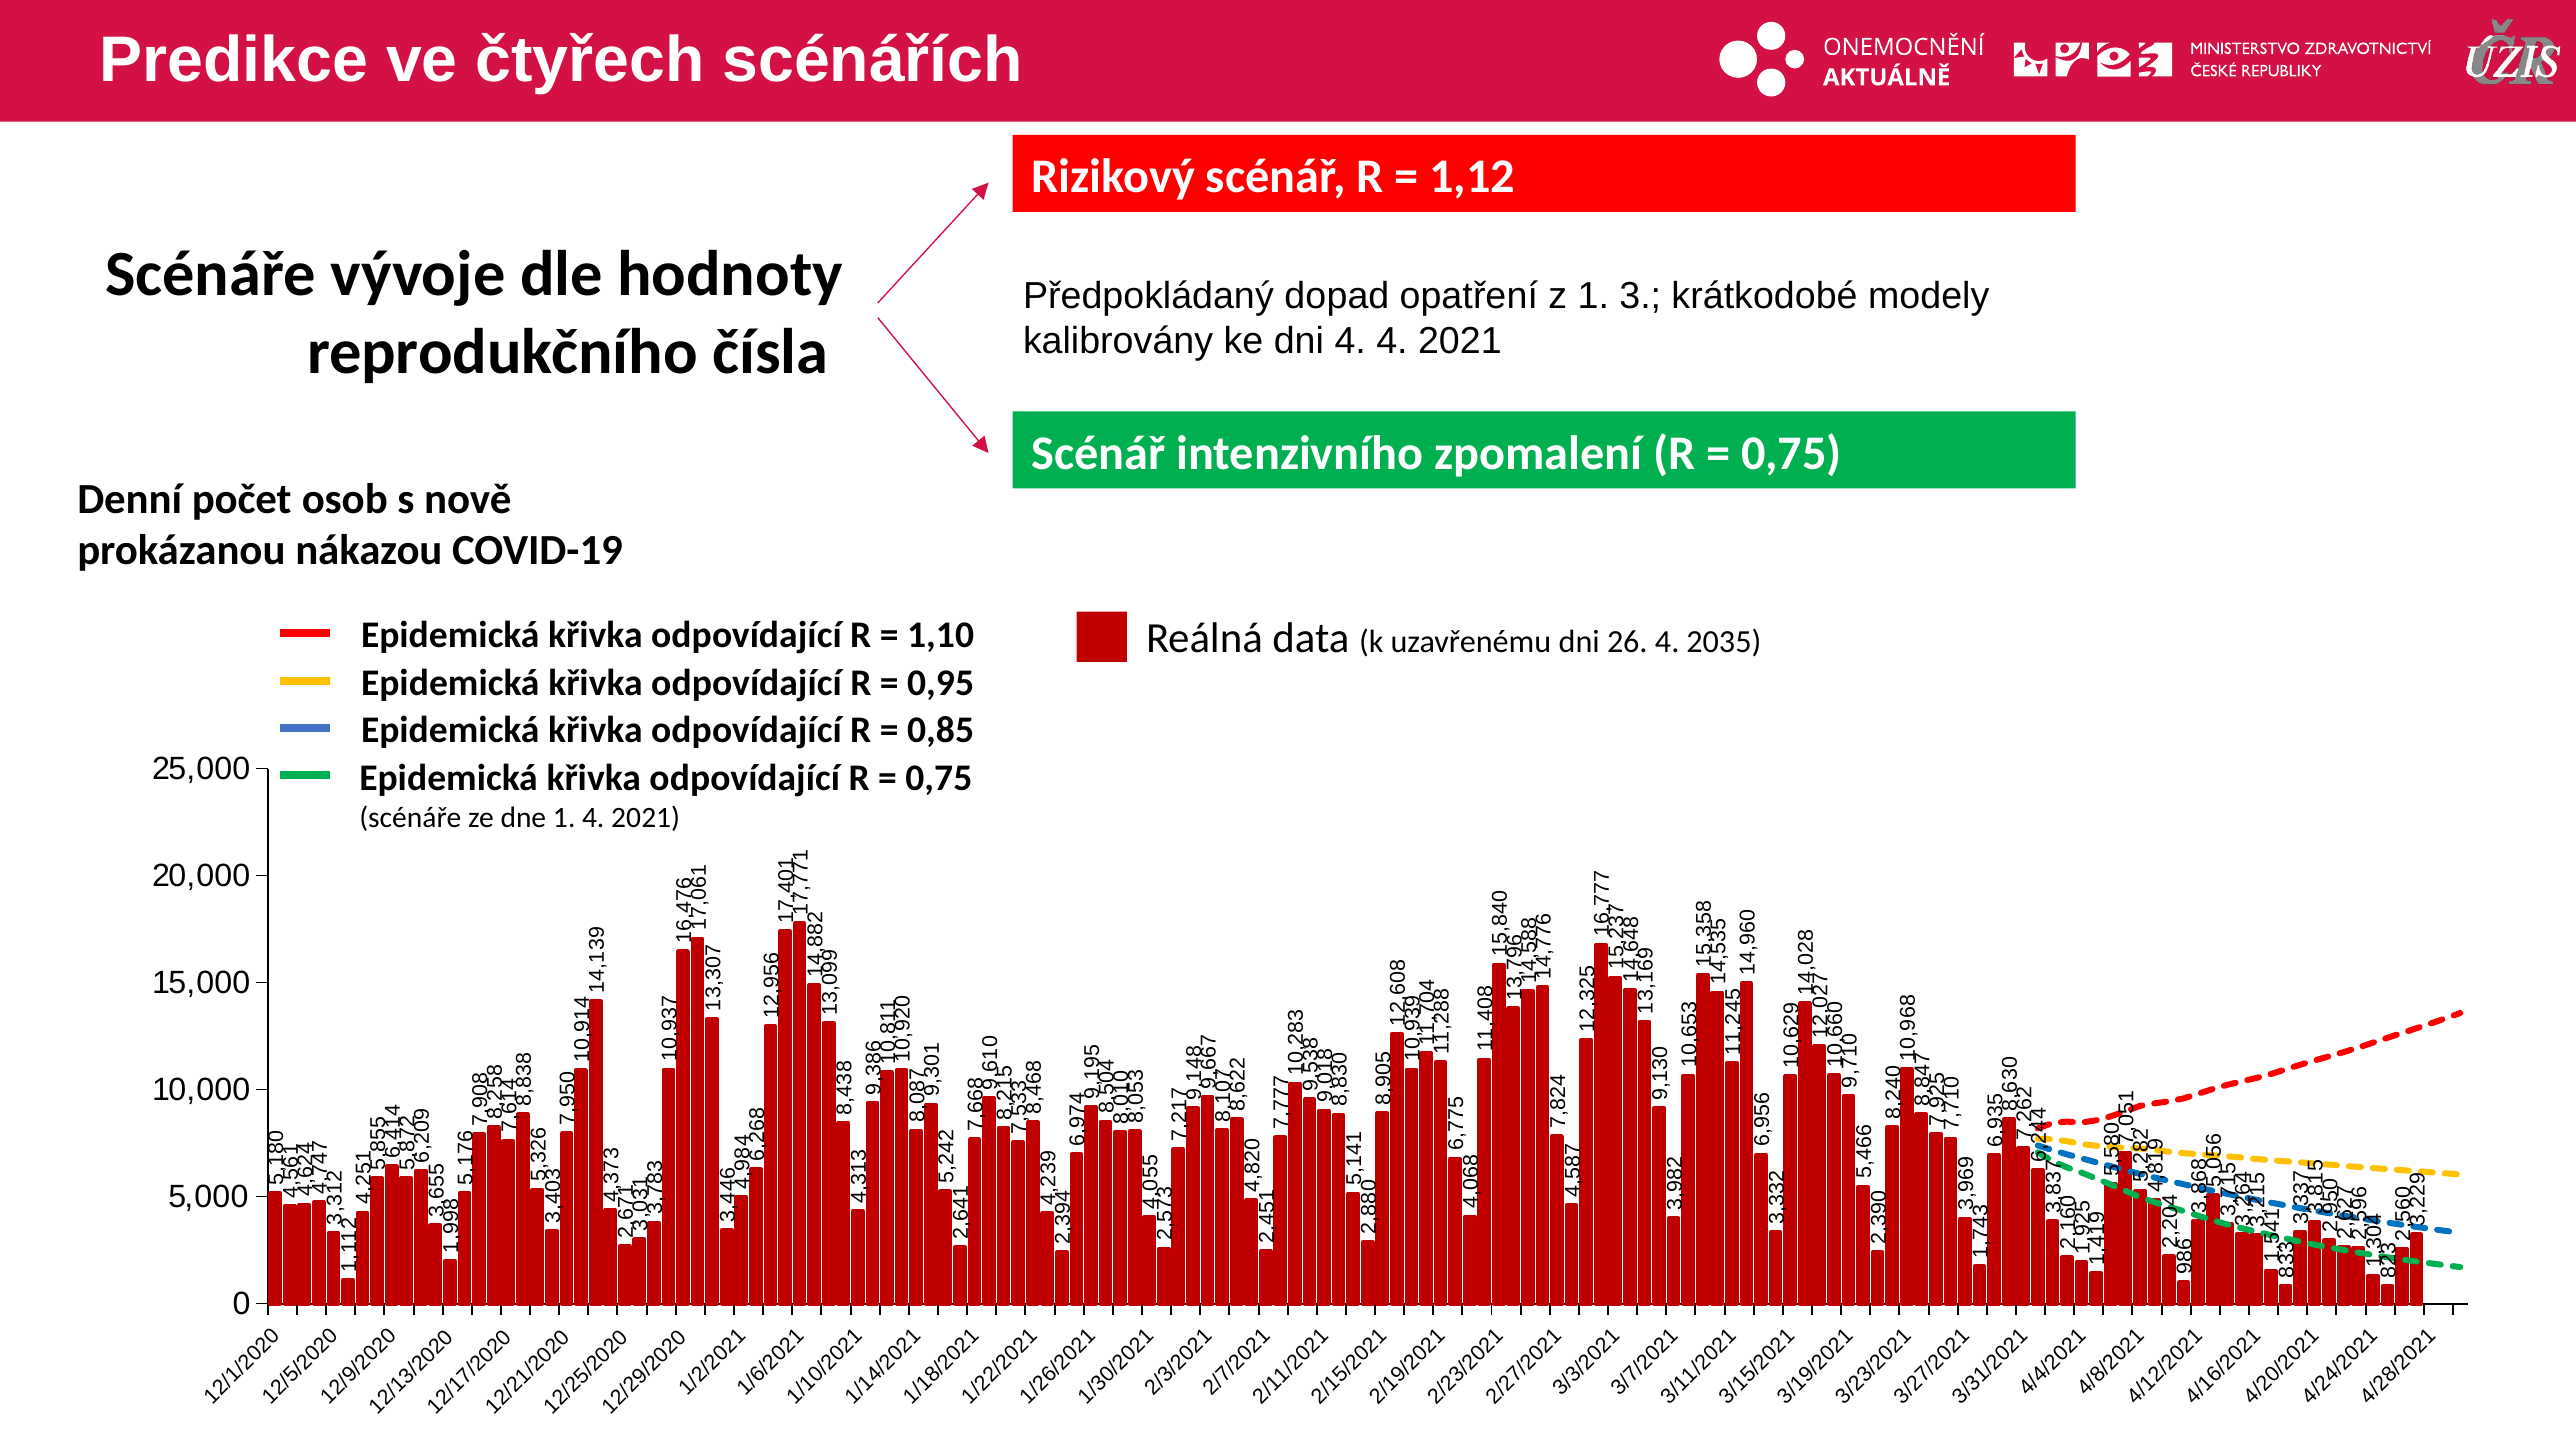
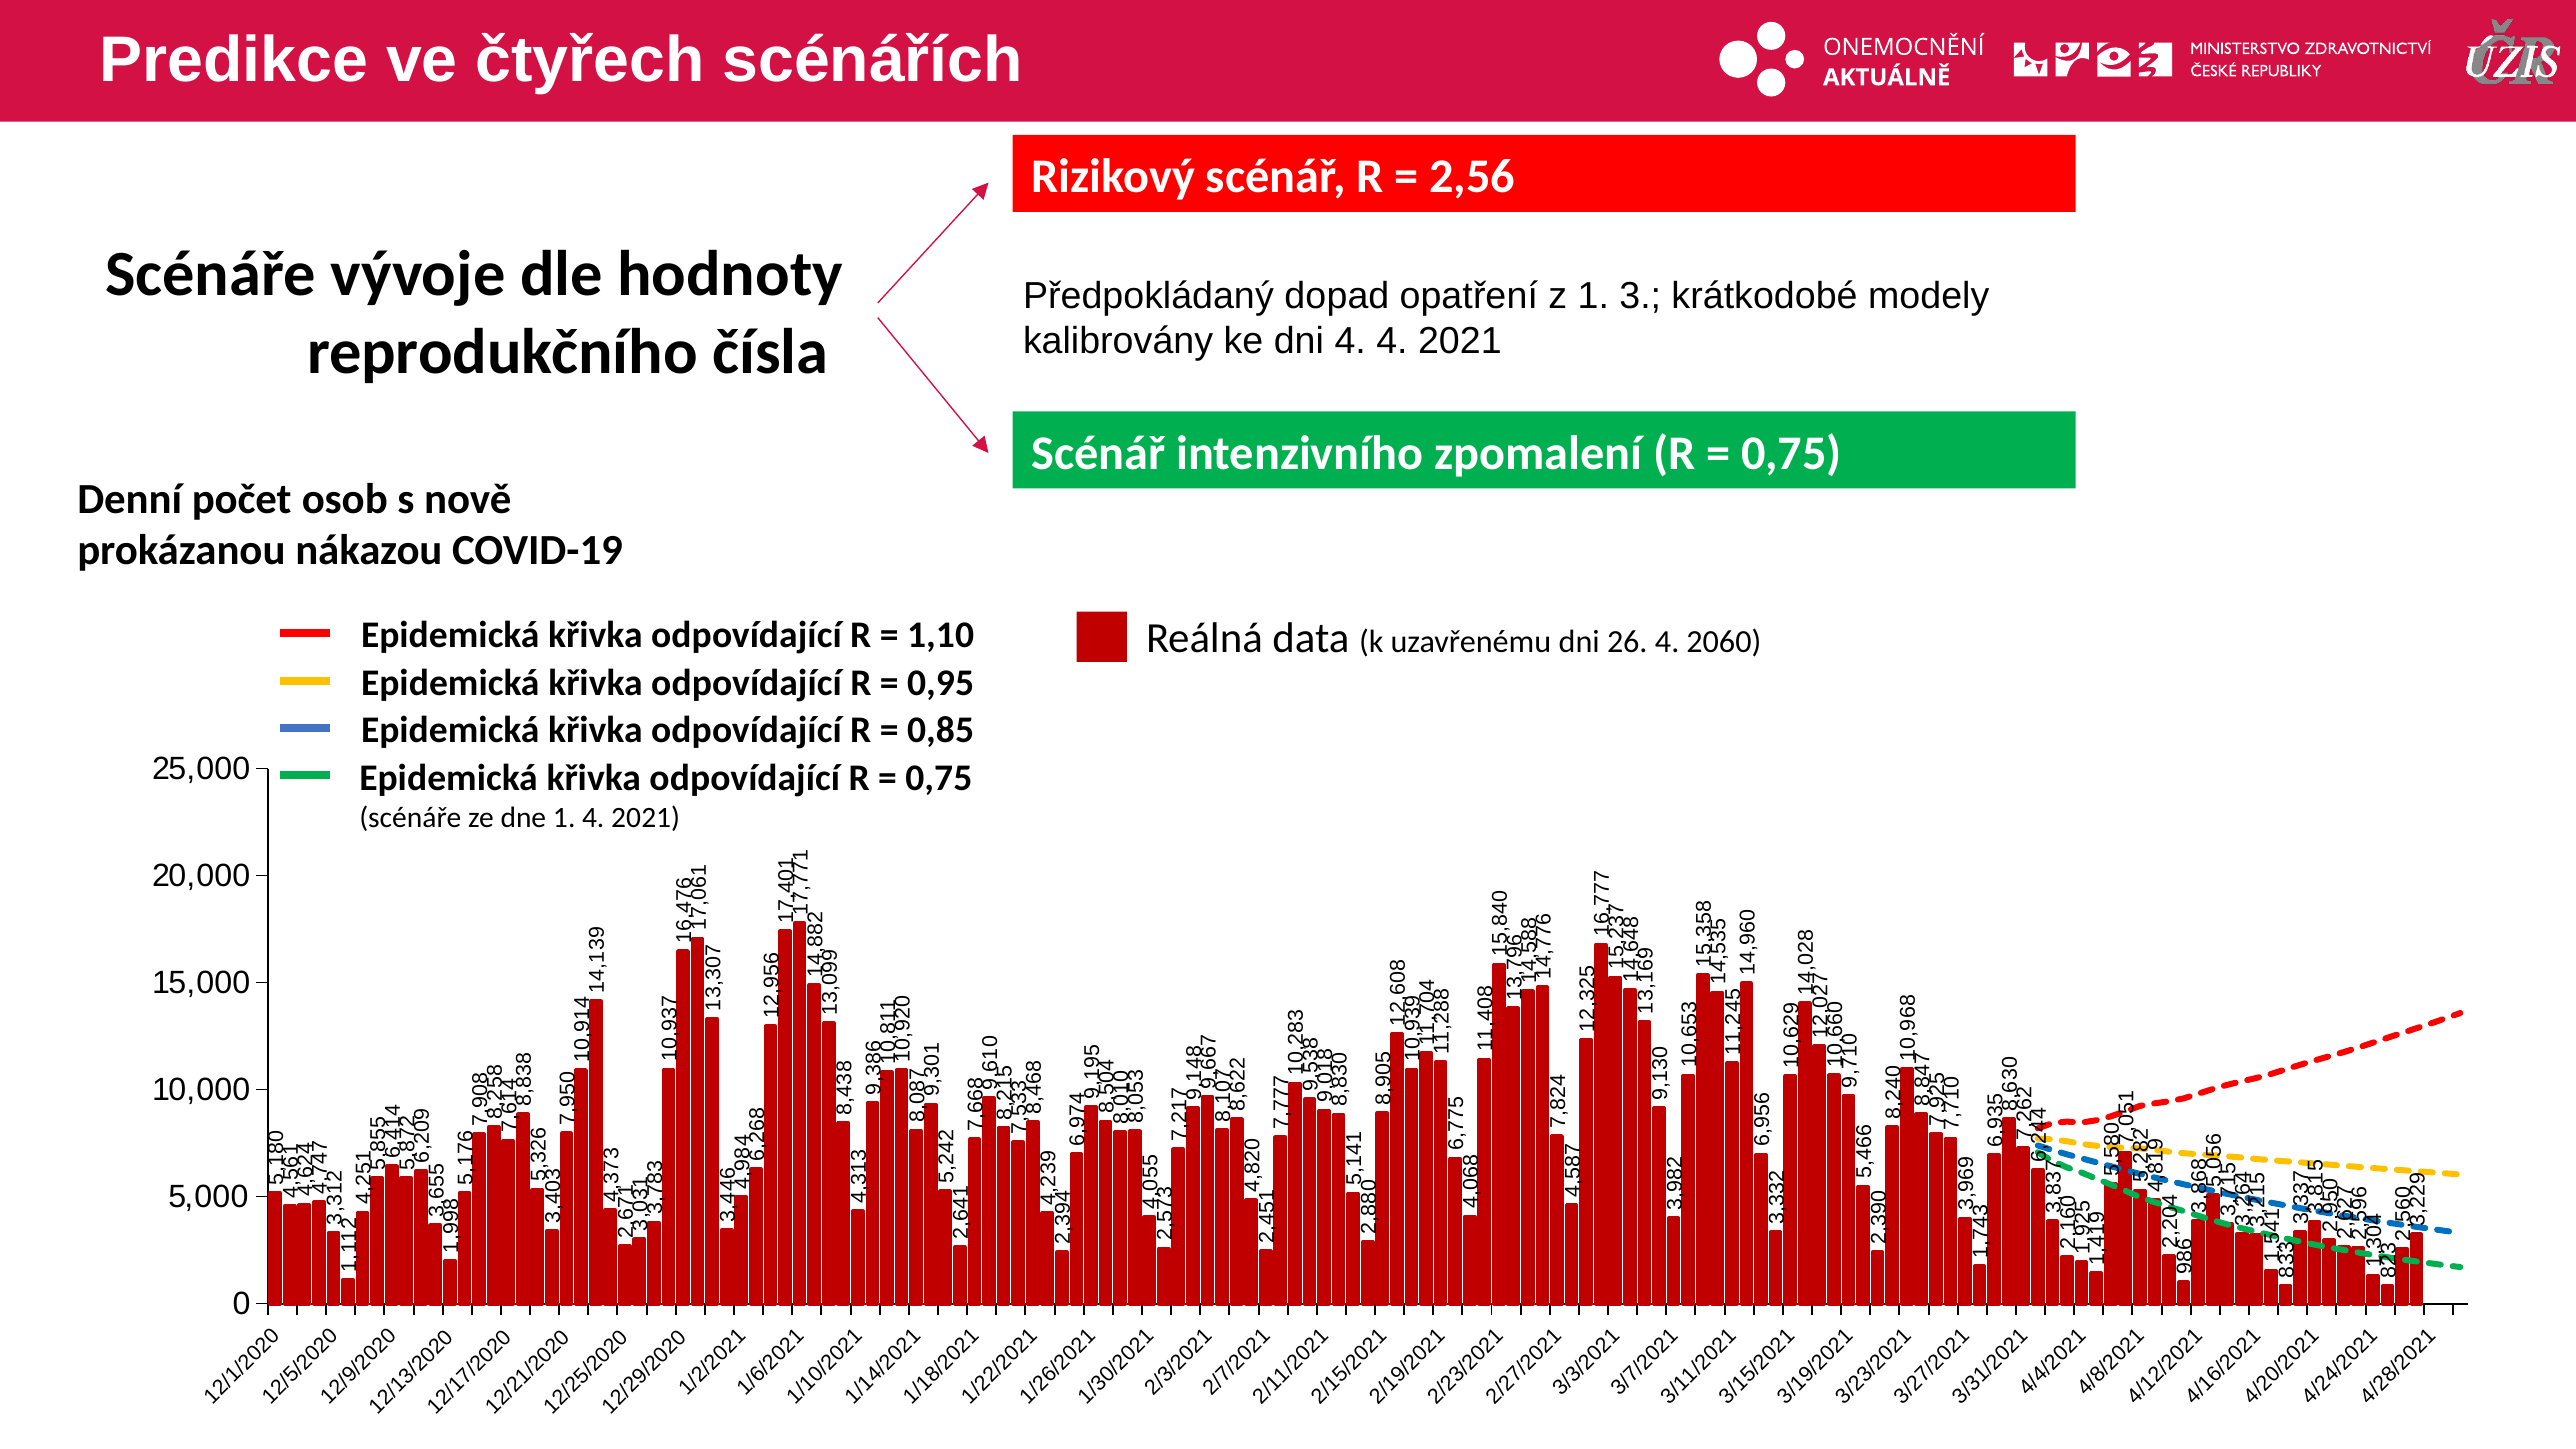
1,12: 1,12 -> 2,56 (1472, 177)
2035: 2035 -> 2060 (1724, 642)
